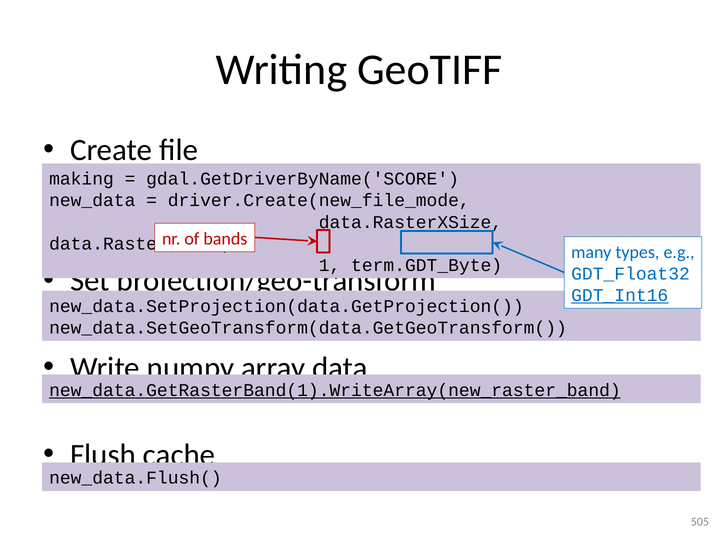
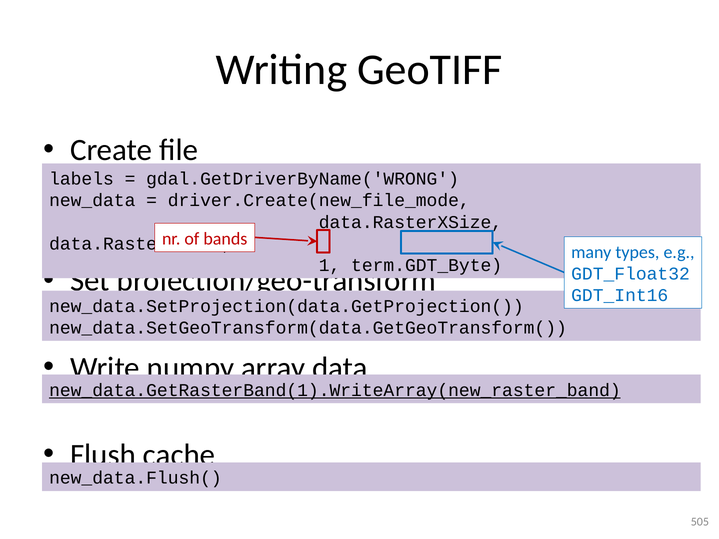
making: making -> labels (81, 179)
gdal.GetDriverByName('SCORE: gdal.GetDriverByName('SCORE -> gdal.GetDriverByName('WRONG (303, 179)
GDT_Int16 underline: present -> none (620, 295)
